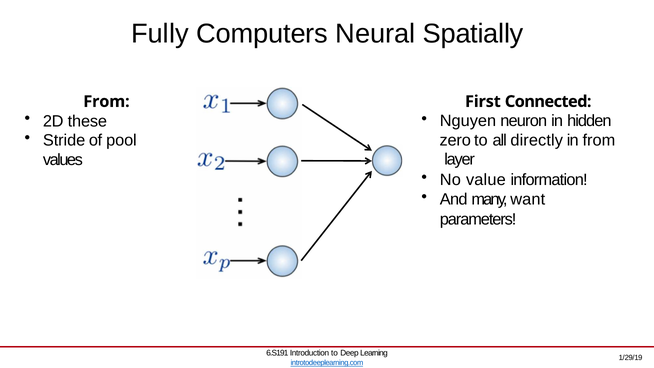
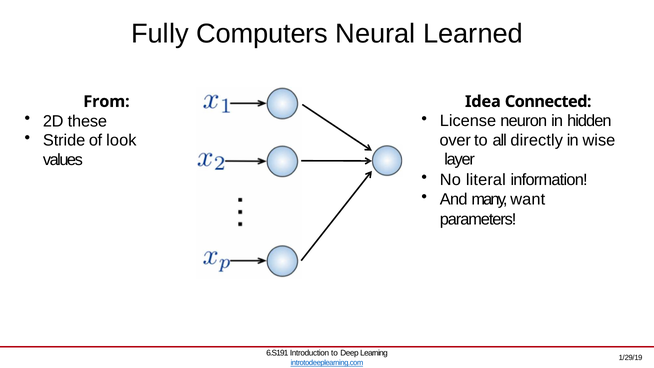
Spatially: Spatially -> Learned (473, 34)
First: First -> Idea (483, 102)
Nguyen: Nguyen -> License (468, 121)
pool: pool -> look (121, 140)
zero: zero -> over (455, 140)
in from: from -> wise (599, 140)
value: value -> literal (486, 180)
